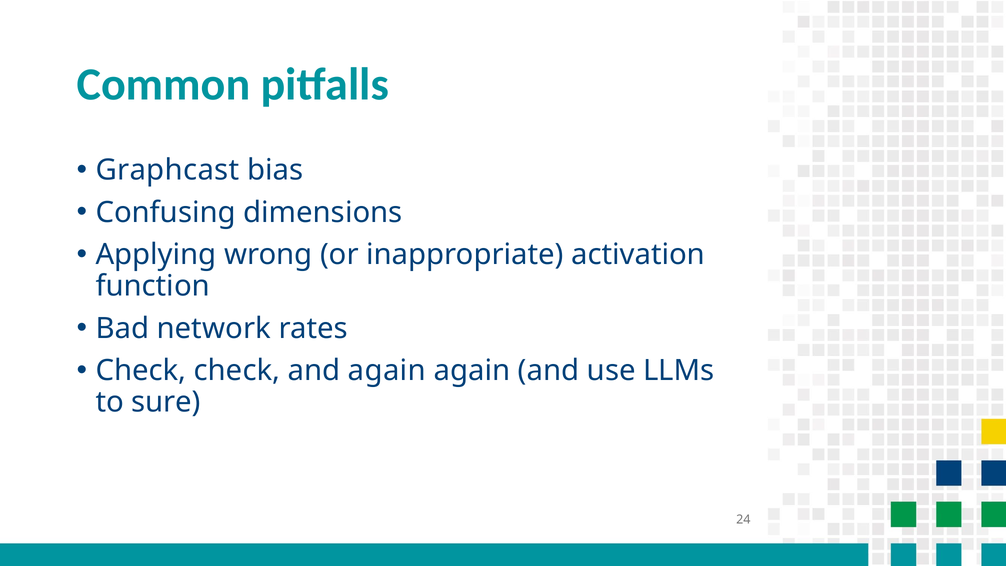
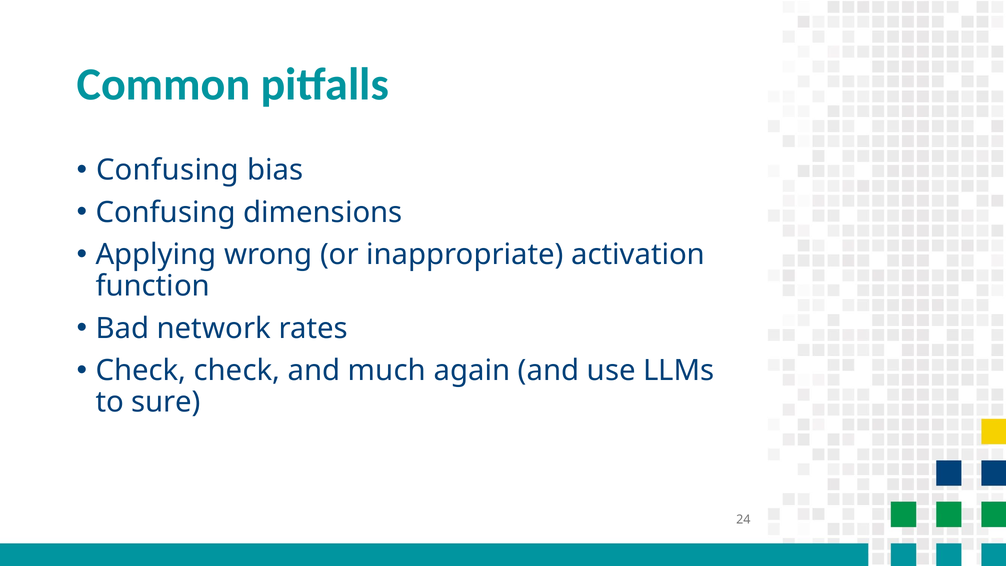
Graphcast: Graphcast -> Confusing (167, 170)
and again: again -> much (387, 371)
